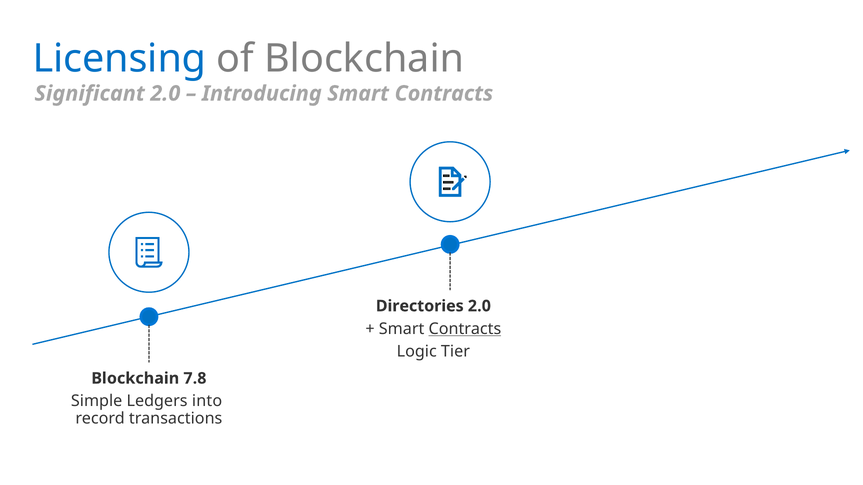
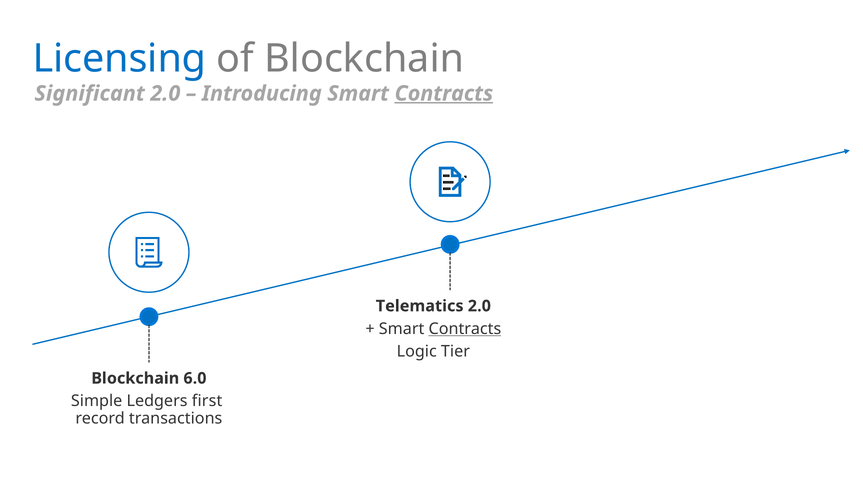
Contracts underline: none -> present (444, 94)
Directories: Directories -> Telematics (420, 306)
7.8: 7.8 -> 6.0 (195, 379)
into: into -> first (207, 401)
